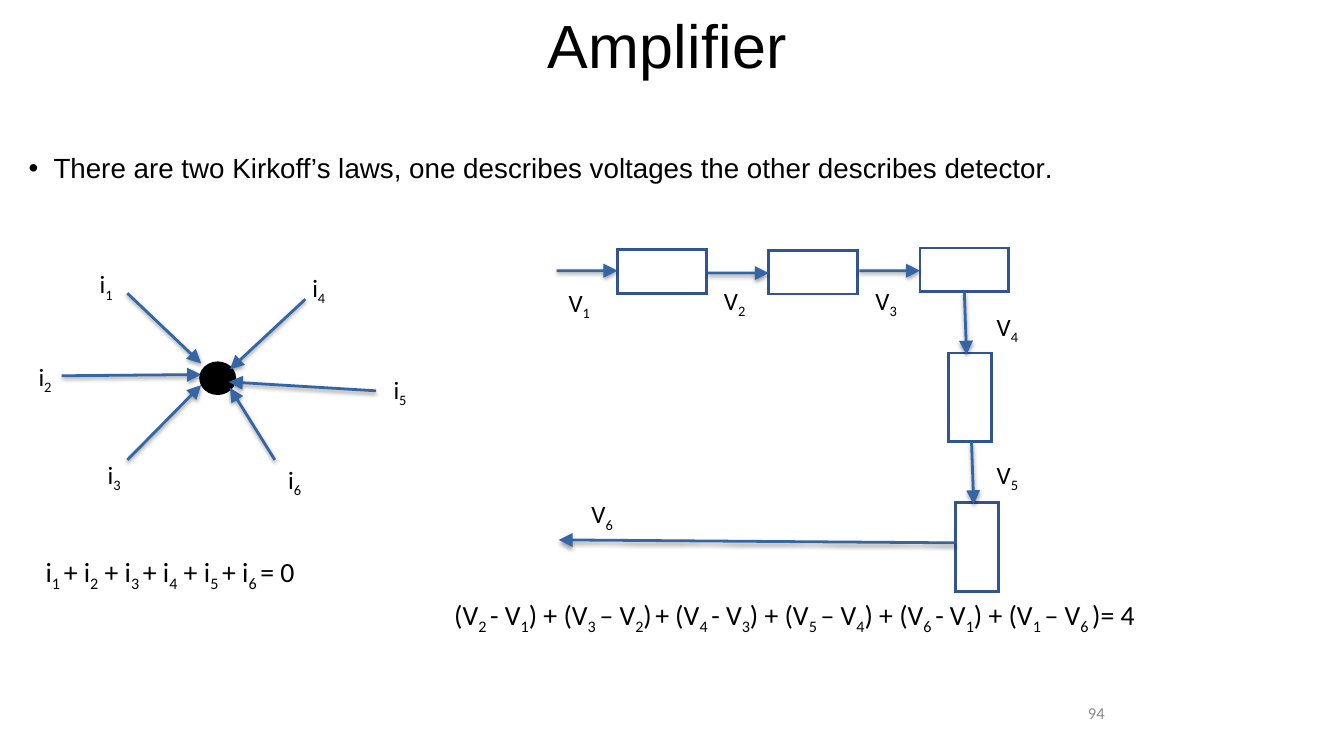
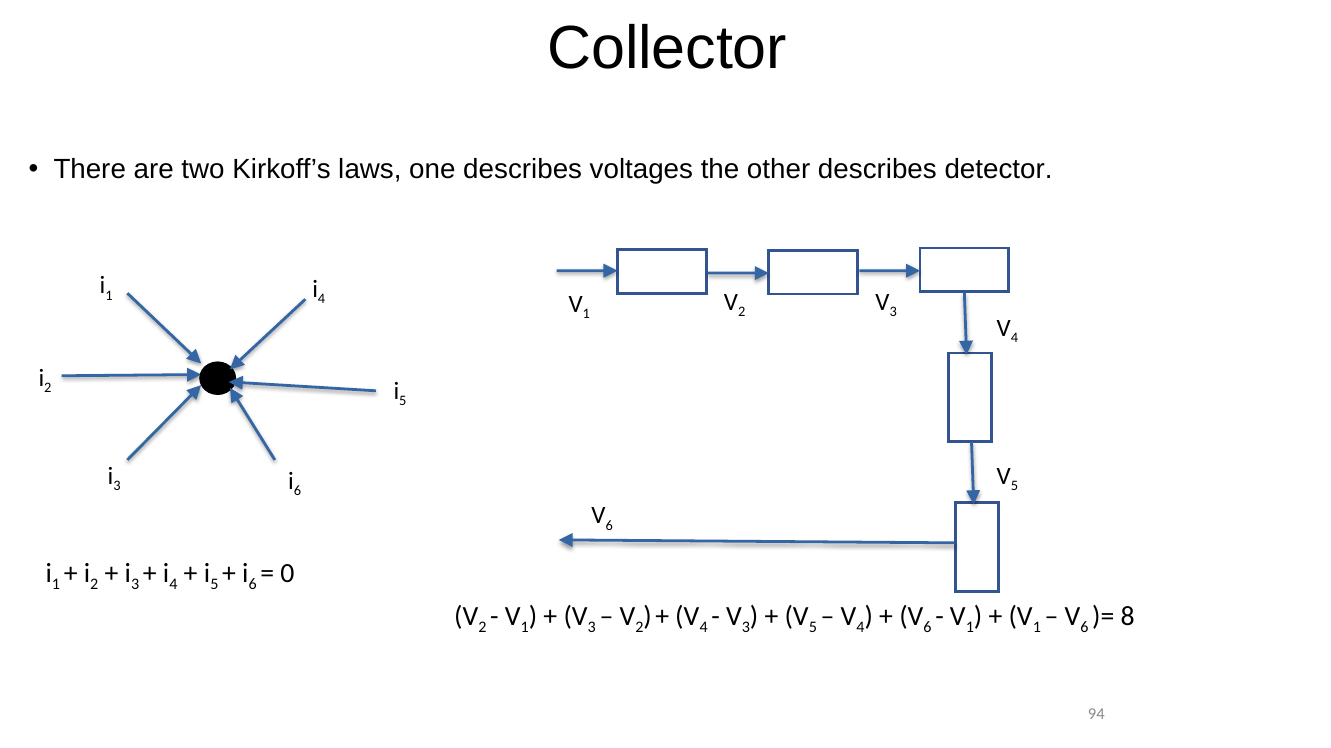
Amplifier: Amplifier -> Collector (667, 48)
4: 4 -> 8 (1128, 617)
